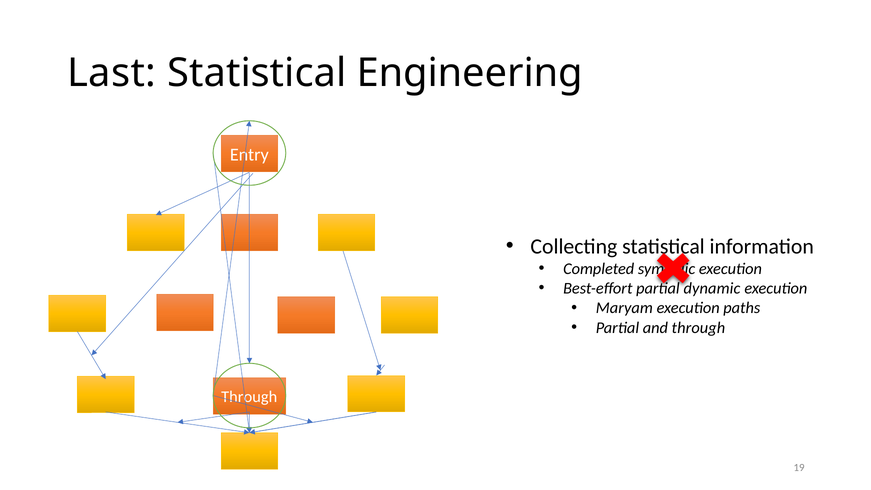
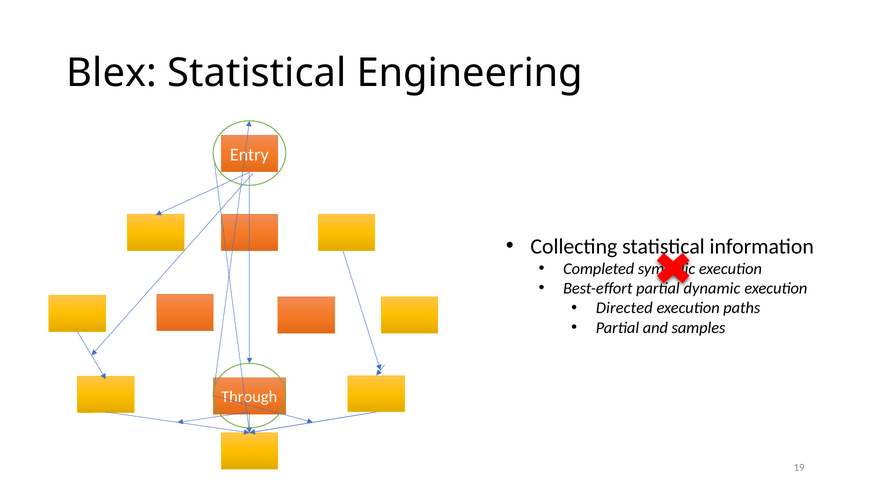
Last: Last -> Blex (112, 73)
Maryam: Maryam -> Directed (624, 308)
and through: through -> samples (699, 328)
